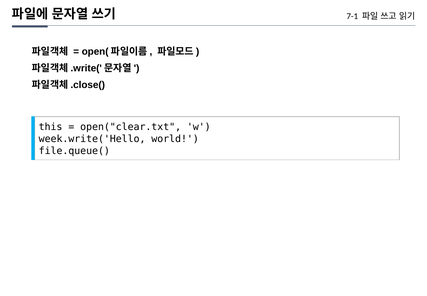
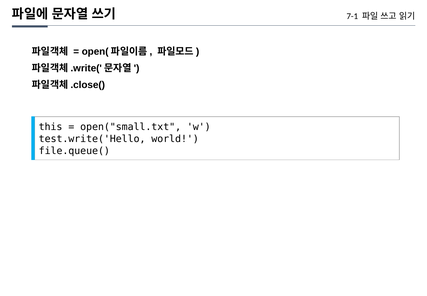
open("clear.txt: open("clear.txt -> open("small.txt (131, 127)
week.write('Hello: week.write('Hello -> test.write('Hello (92, 139)
